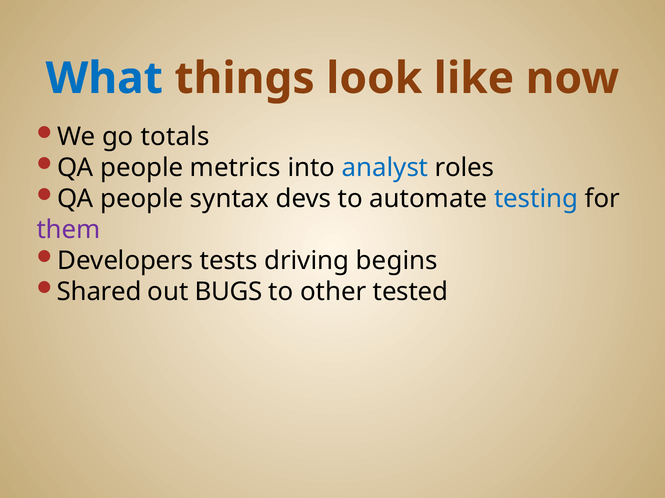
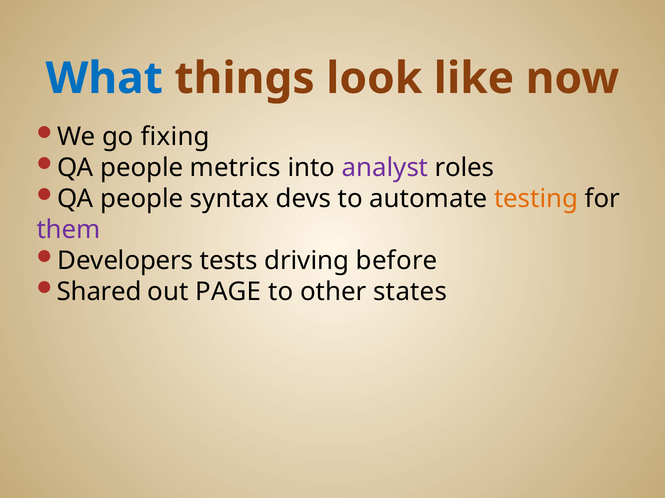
totals: totals -> fixing (175, 137)
analyst colour: blue -> purple (385, 168)
testing colour: blue -> orange (536, 199)
begins: begins -> before (397, 261)
BUGS: BUGS -> PAGE (228, 292)
tested: tested -> states (410, 292)
